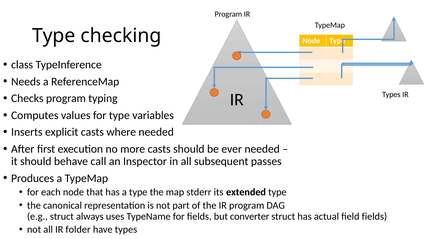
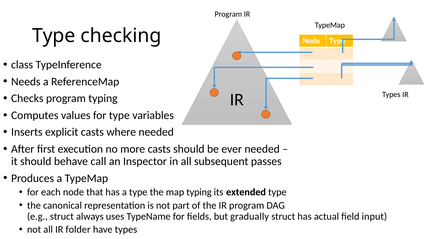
map stderr: stderr -> typing (199, 192)
converter: converter -> gradually (250, 216)
field fields: fields -> input (374, 216)
